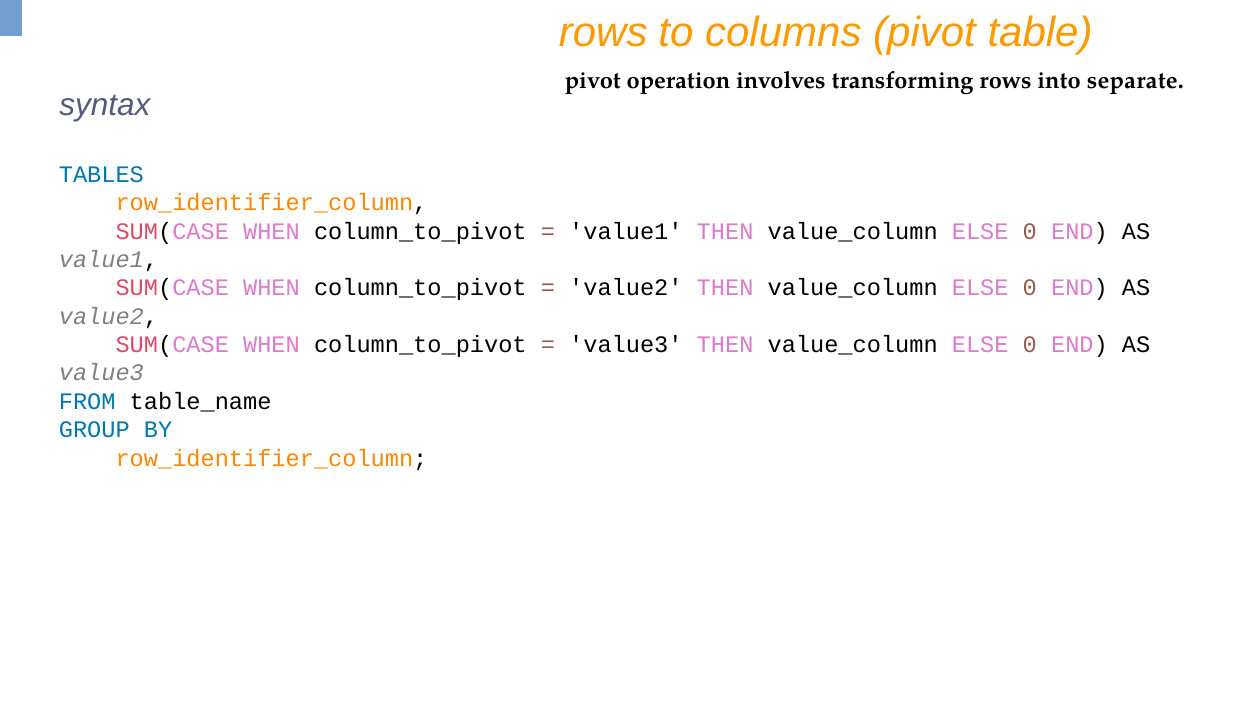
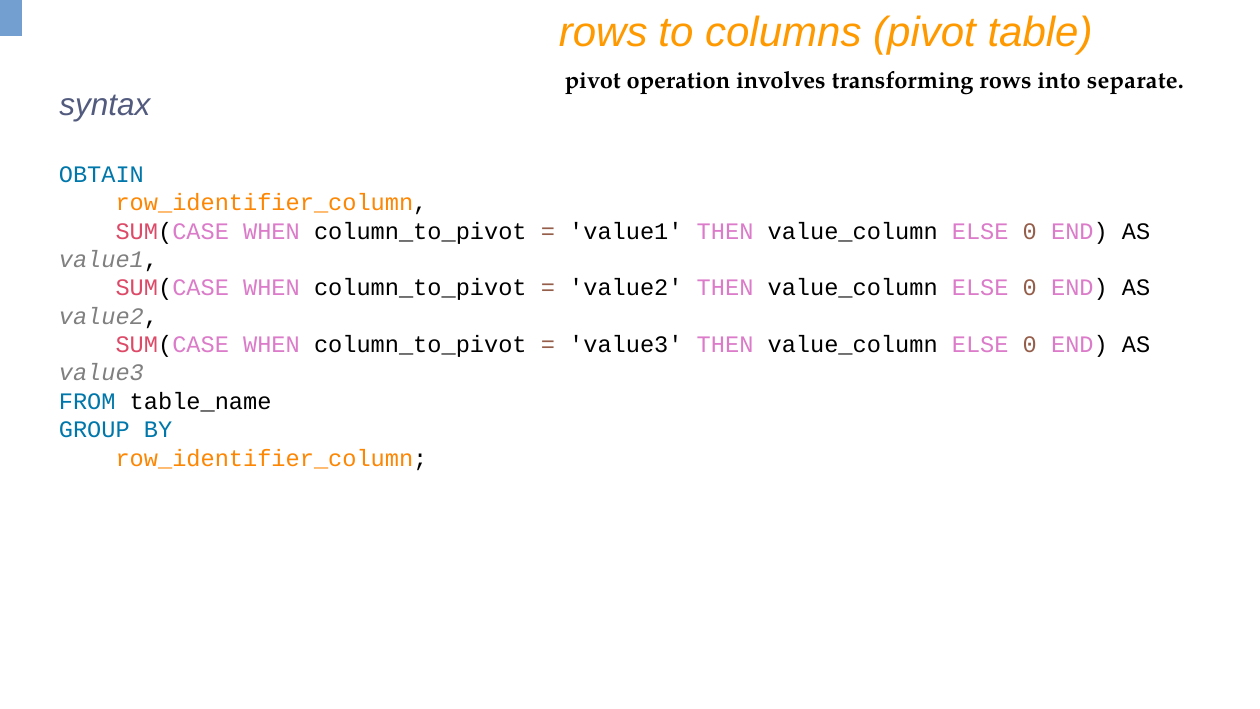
TABLES: TABLES -> OBTAIN (101, 175)
